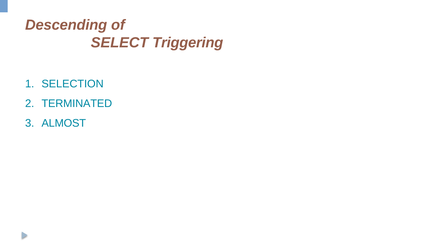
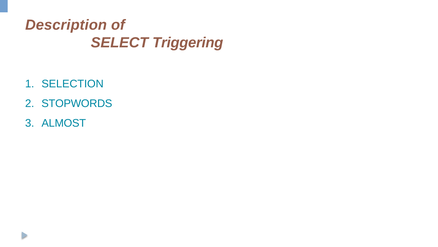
Descending: Descending -> Description (66, 25)
TERMINATED: TERMINATED -> STOPWORDS (77, 103)
